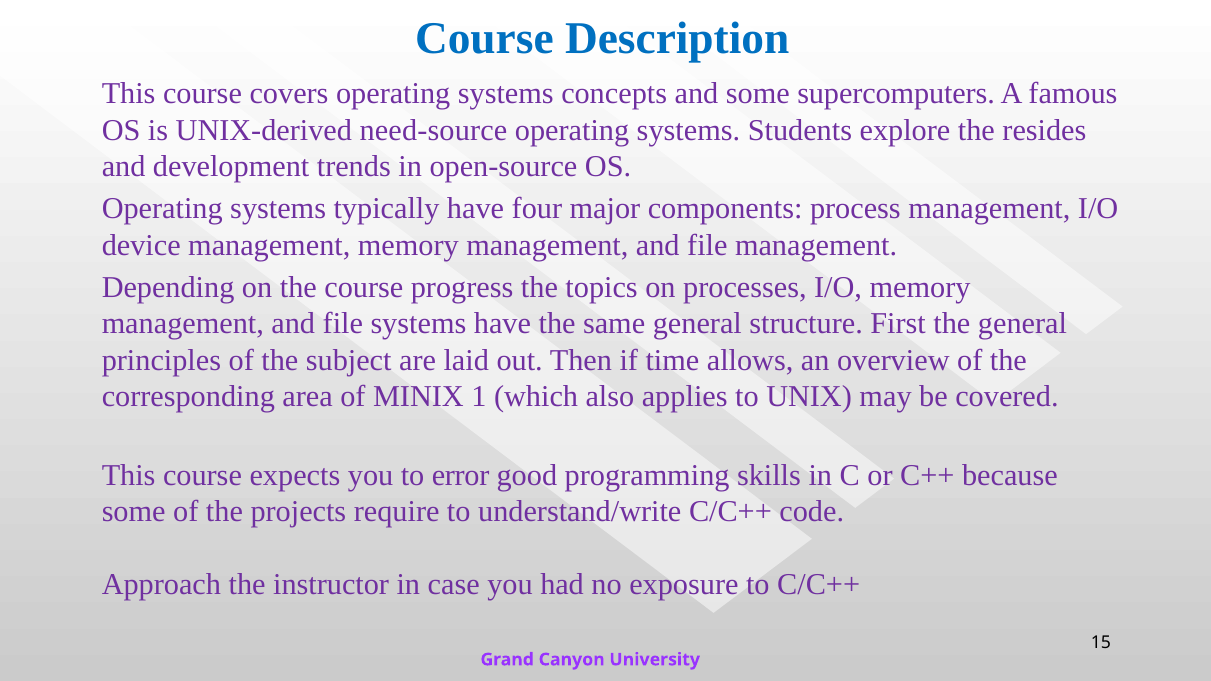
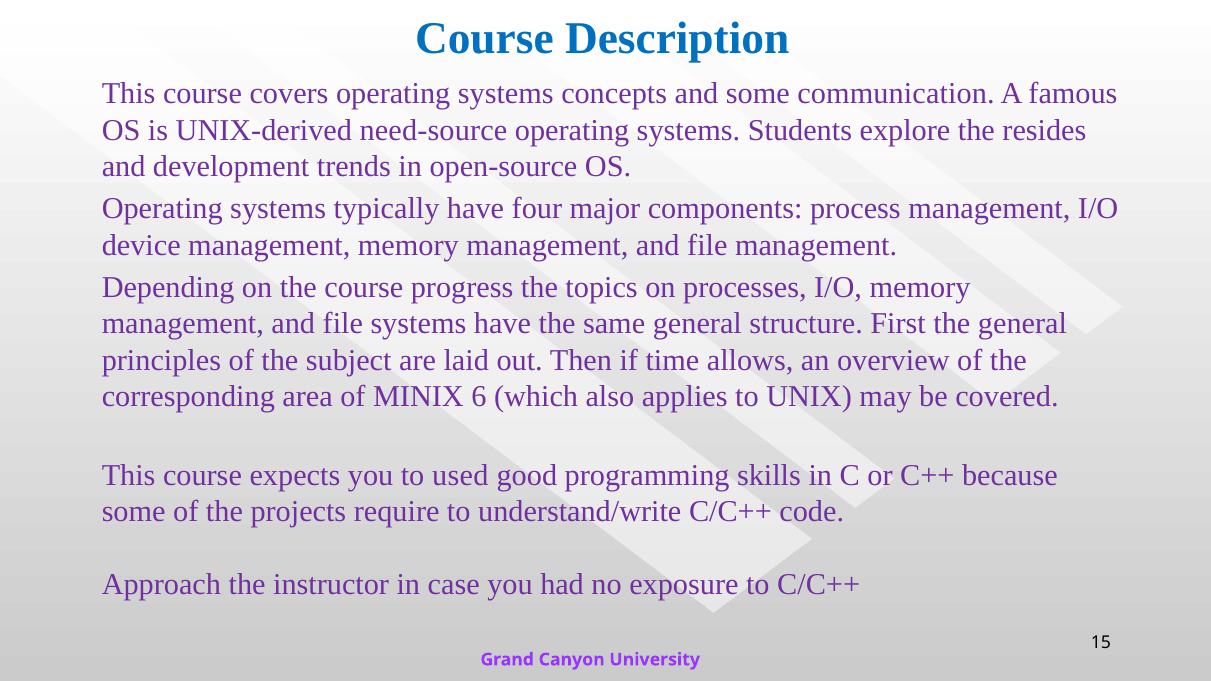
supercomputers: supercomputers -> communication (896, 94)
1: 1 -> 6 (479, 396)
error: error -> used (460, 475)
